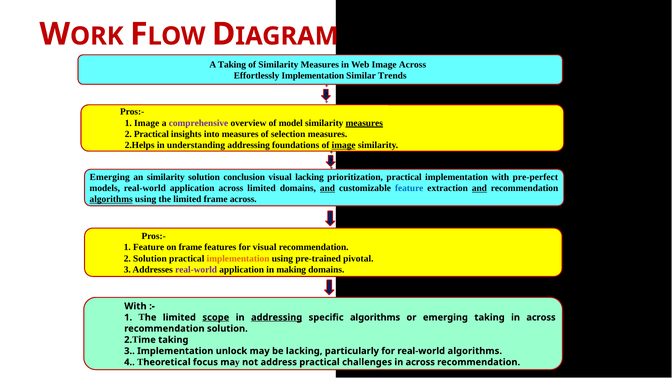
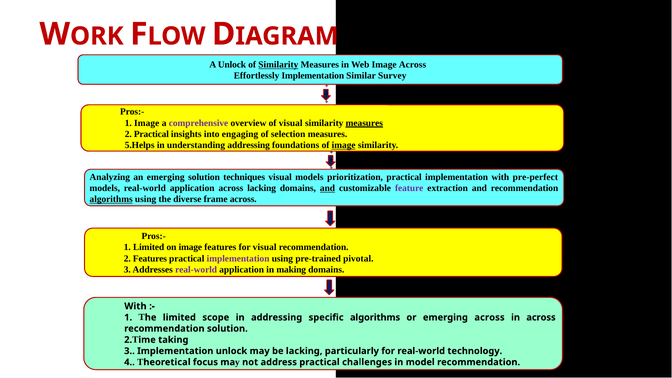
A Taking: Taking -> Unlock (232, 65)
Similarity underline: none -> present (278, 65)
Trends: Trends -> Survey (392, 76)
of model: model -> visual (291, 123)
into measures: measures -> engaging (240, 134)
2.Helps: 2.Helps -> 5.Helps (140, 145)
Emerging: Emerging -> Analyzing (110, 177)
an similarity: similarity -> emerging (166, 177)
conclusion: conclusion -> techniques (244, 177)
visual lacking: lacking -> models (309, 177)
across limited: limited -> lacking (262, 188)
feature colour: blue -> purple (409, 188)
and underline: present -> none (479, 188)
the limited: limited -> diverse (187, 199)
1 Feature: Feature -> Limited (149, 247)
on frame: frame -> image (190, 247)
2 Solution: Solution -> Features (150, 259)
implementation colour: orange -> purple (238, 259)
scope underline: present -> none (216, 318)
addressing underline: present -> none (277, 318)
emerging taking: taking -> across (489, 318)
real-world algorithms: algorithms -> technology (475, 351)
challenges in across: across -> model (420, 362)
